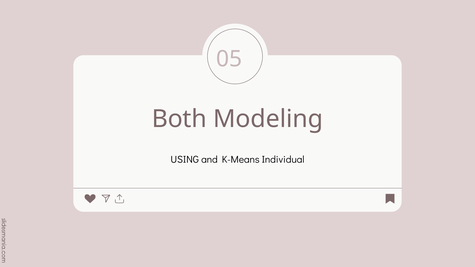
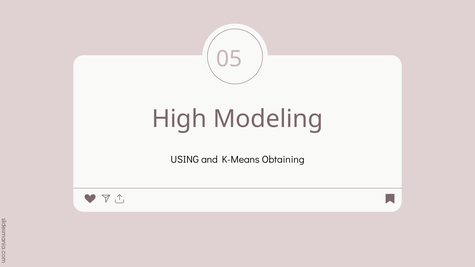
Both: Both -> High (179, 119)
Individual: Individual -> Obtaining (283, 160)
